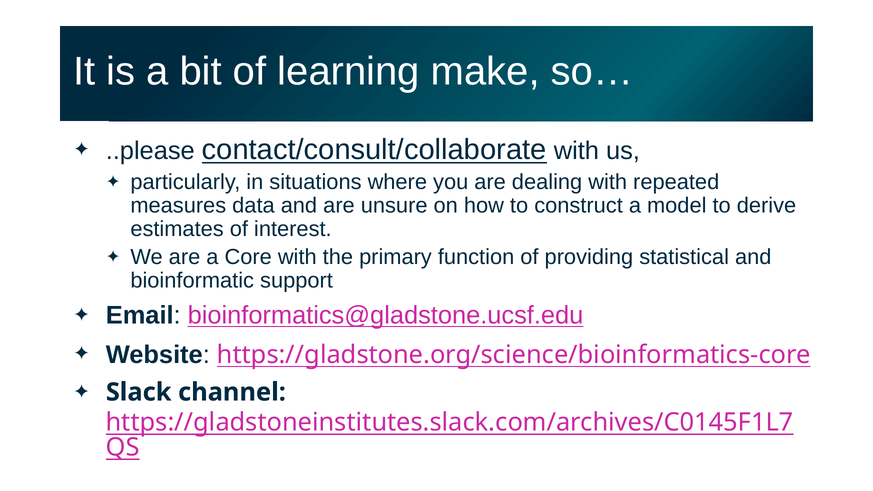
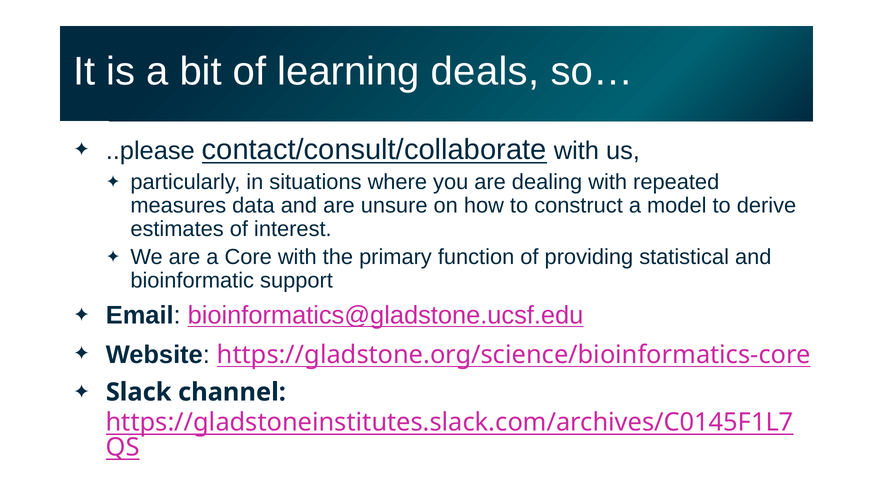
make: make -> deals (485, 72)
